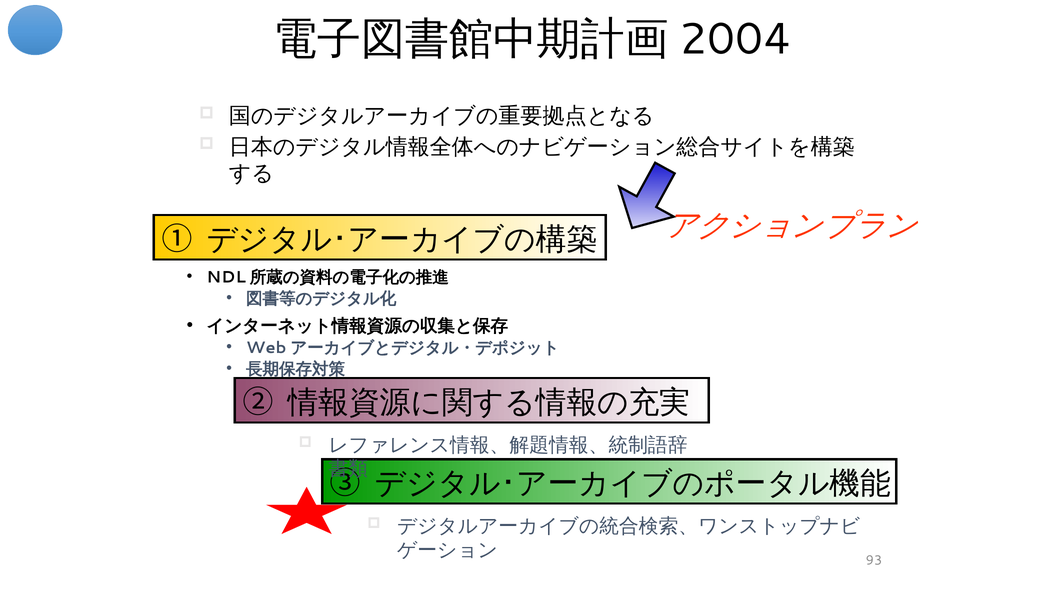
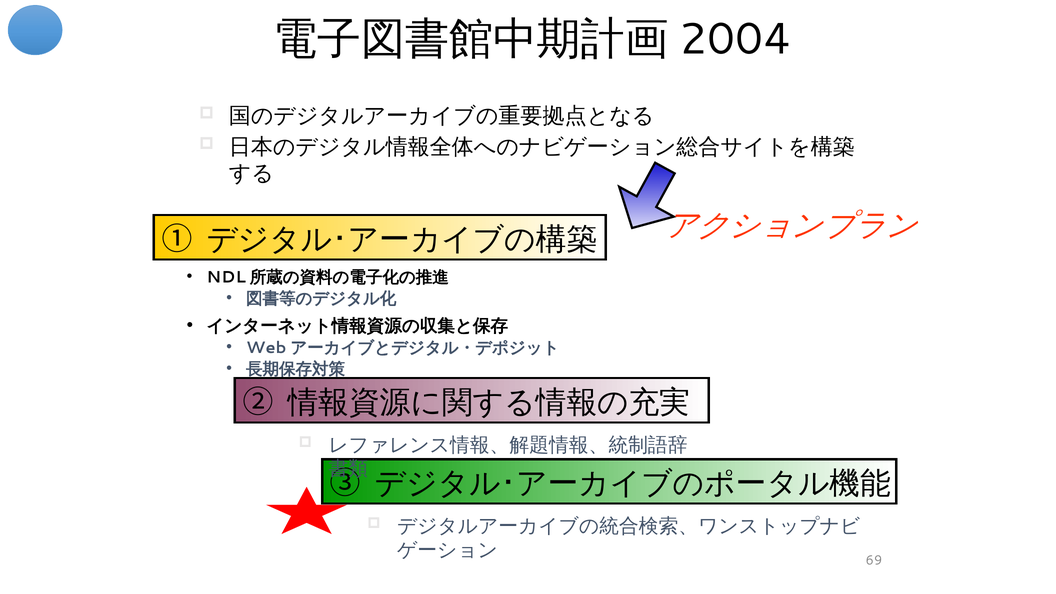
93: 93 -> 69 (874, 560)
